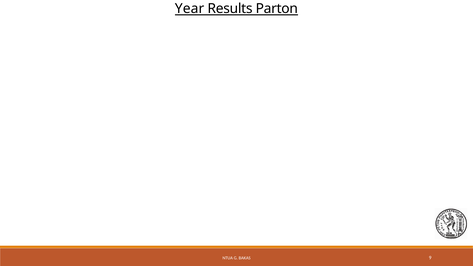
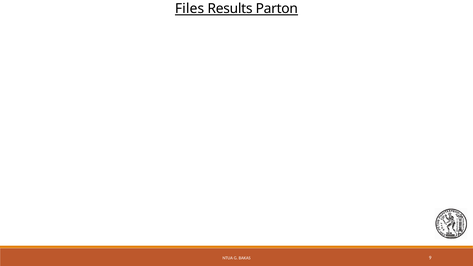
Year: Year -> Files (190, 8)
